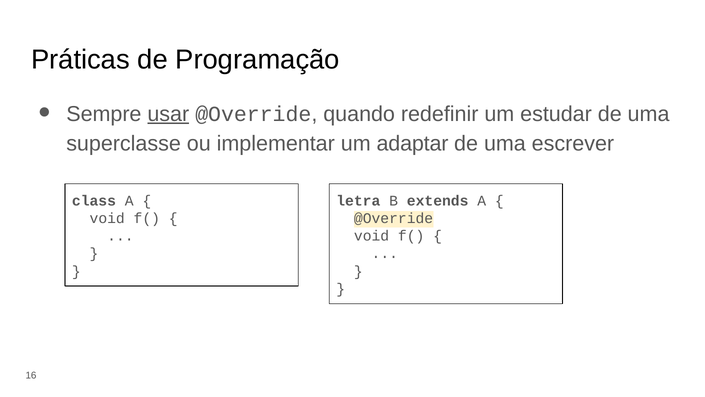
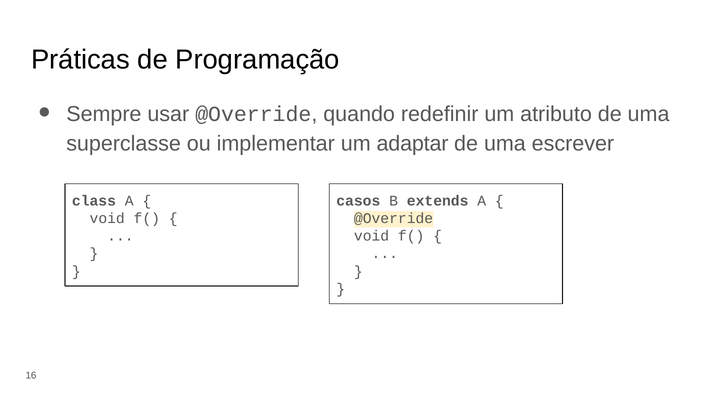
usar underline: present -> none (168, 114)
estudar: estudar -> atributo (556, 114)
letra: letra -> casos (358, 200)
